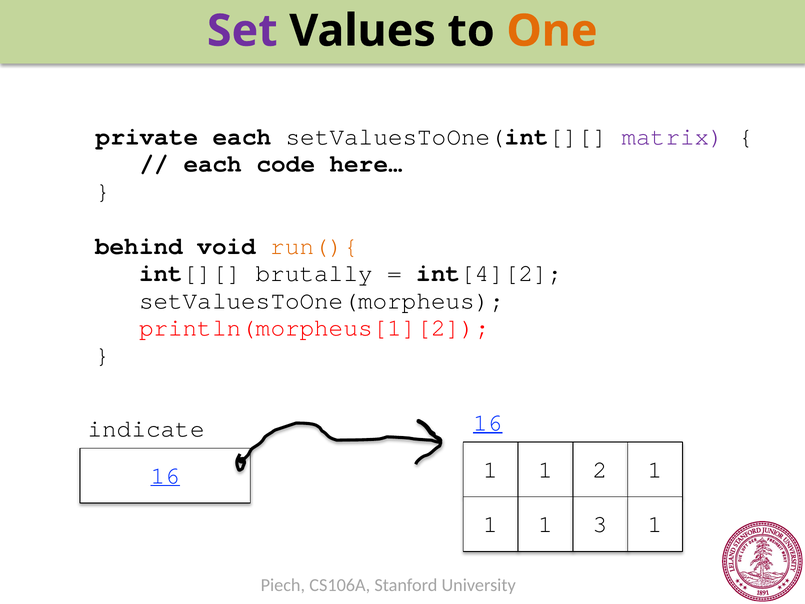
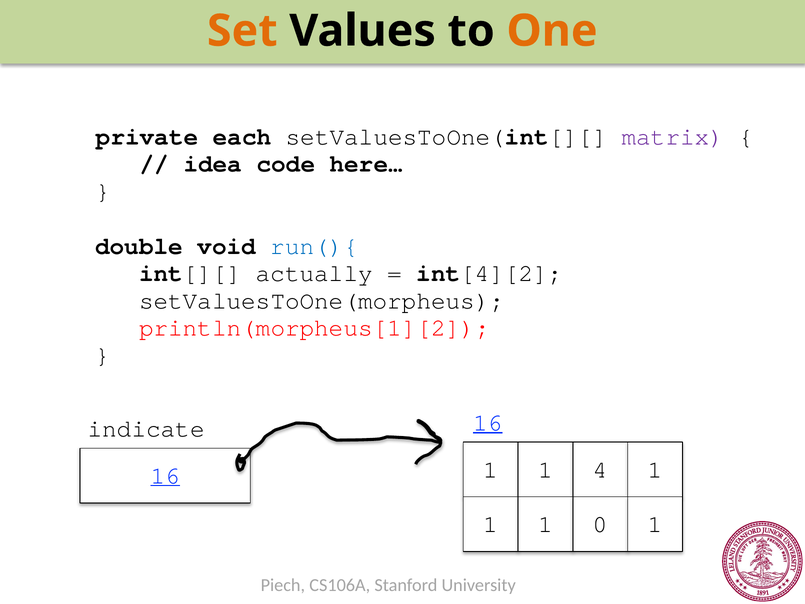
Set colour: purple -> orange (242, 31)
each: each -> idea (213, 164)
behind: behind -> double (139, 246)
run(){ colour: orange -> blue (314, 246)
brutally: brutally -> actually (314, 273)
2: 2 -> 4 (600, 469)
3: 3 -> 0 (600, 524)
